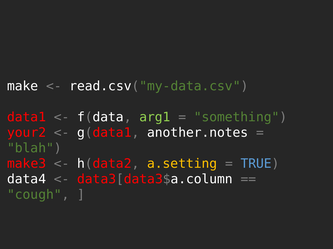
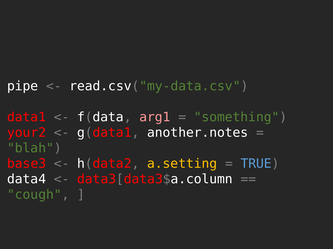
make: make -> pipe (23, 86)
arg1 colour: light green -> pink (155, 118)
make3: make3 -> base3 (27, 164)
